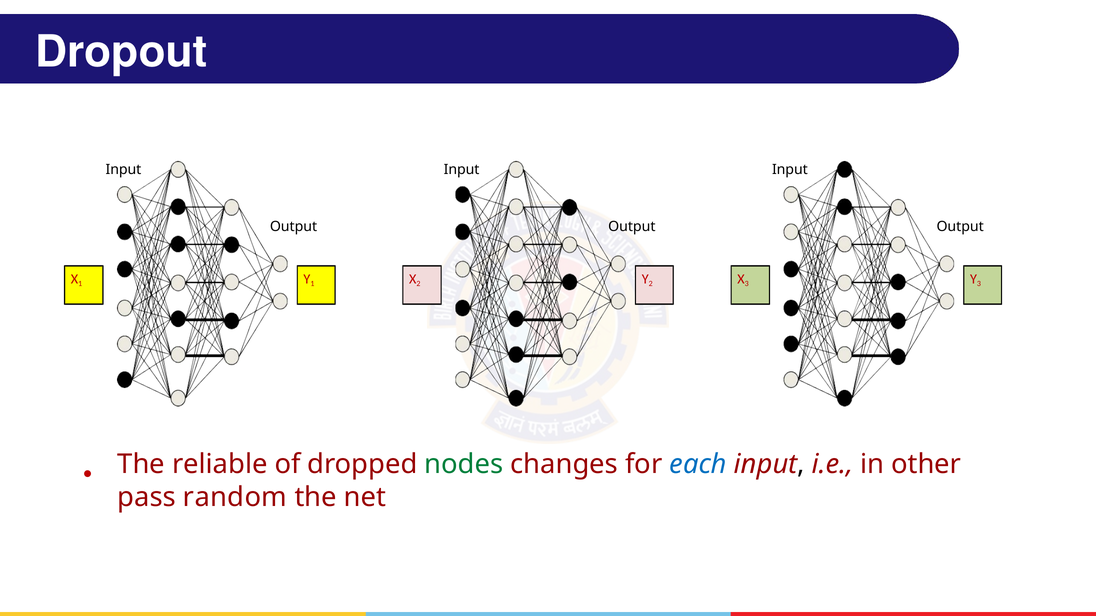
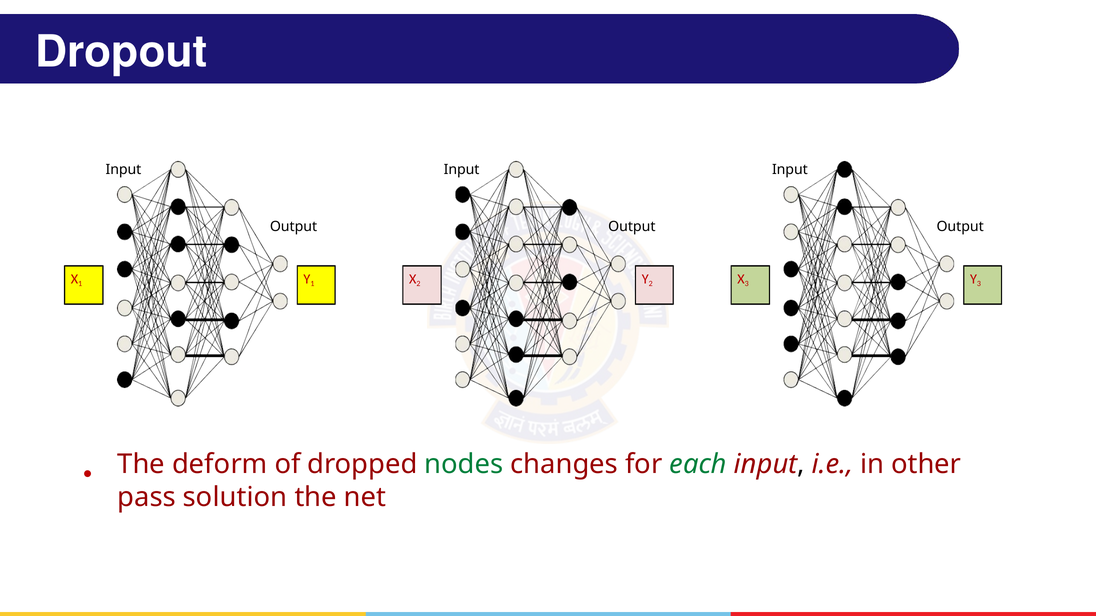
reliable: reliable -> deform (220, 465)
each colour: blue -> green (698, 465)
random: random -> solution (235, 497)
